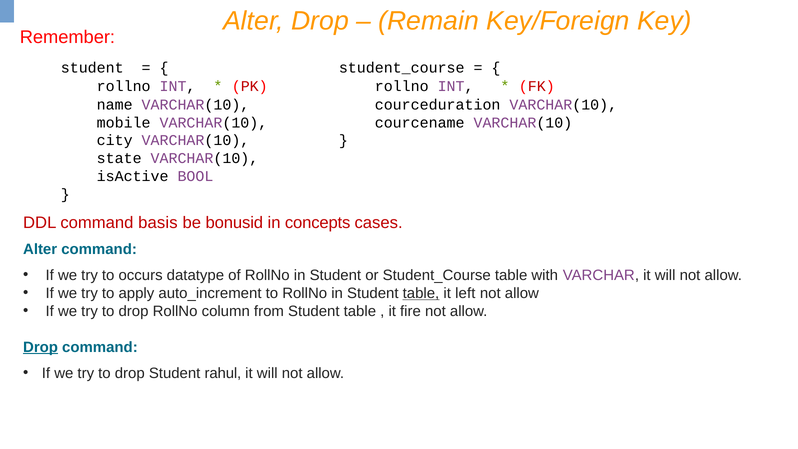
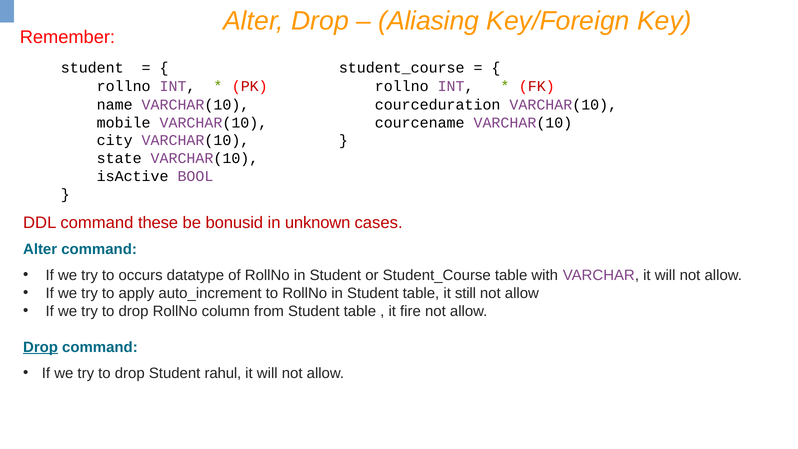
Remain: Remain -> Aliasing (429, 21)
basis: basis -> these (158, 223)
concepts: concepts -> unknown (318, 223)
table underline: present -> none (421, 293)
left: left -> still (465, 293)
